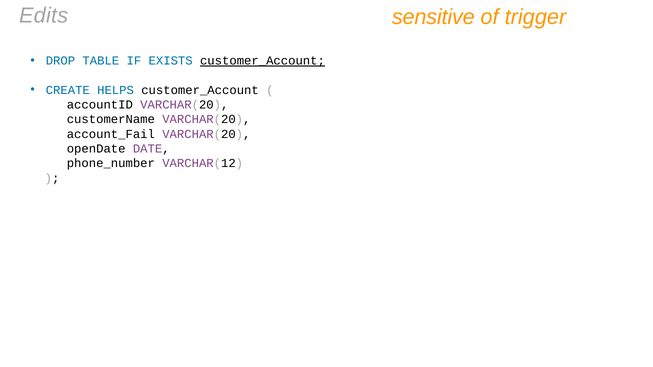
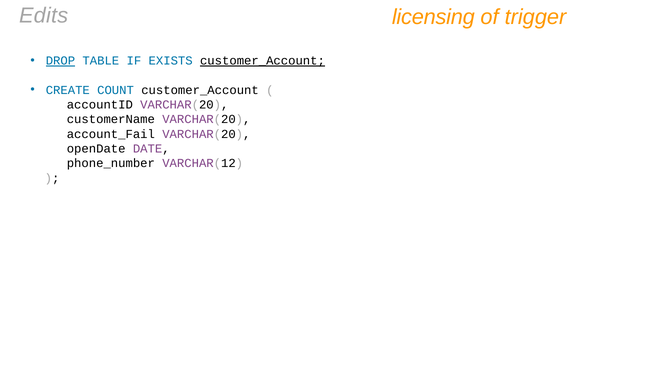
sensitive: sensitive -> licensing (433, 17)
DROP underline: none -> present (60, 61)
HELPS: HELPS -> COUNT (116, 90)
